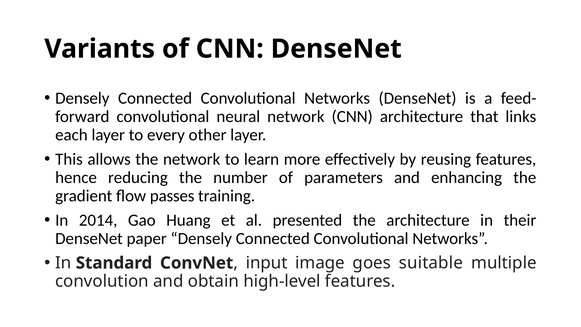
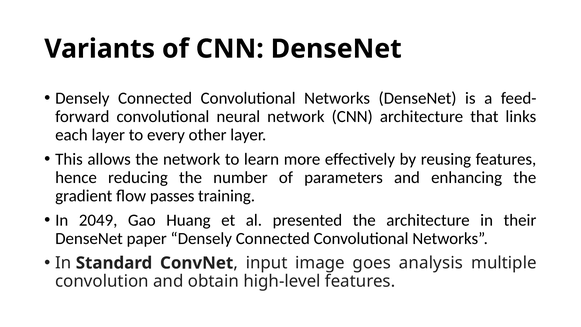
2014: 2014 -> 2049 (98, 220)
suitable: suitable -> analysis (431, 263)
